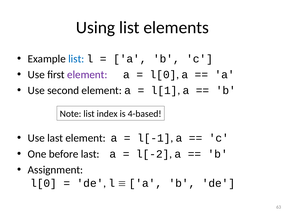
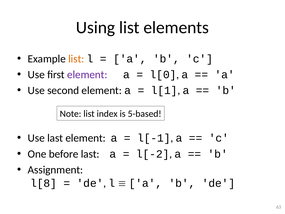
list colour: blue -> orange (76, 59)
4-based: 4-based -> 5-based (145, 114)
l[0: l[0 -> l[8 (44, 183)
